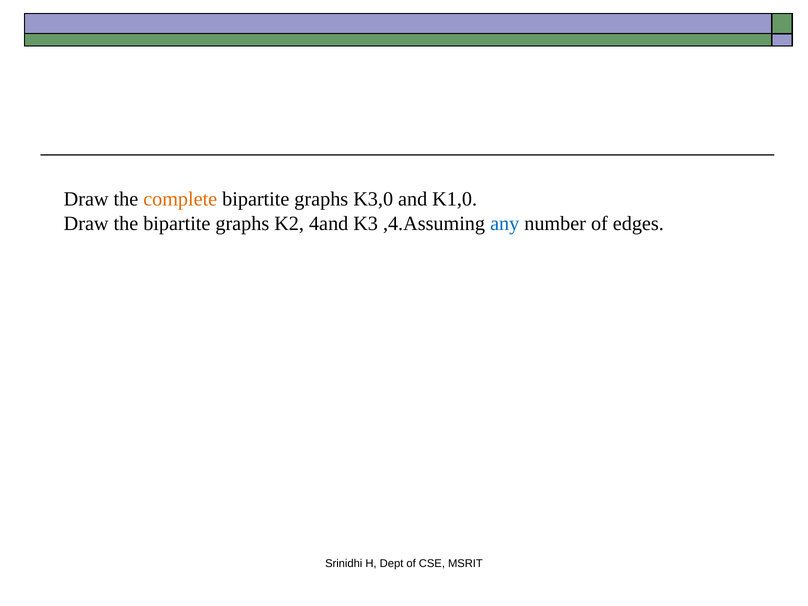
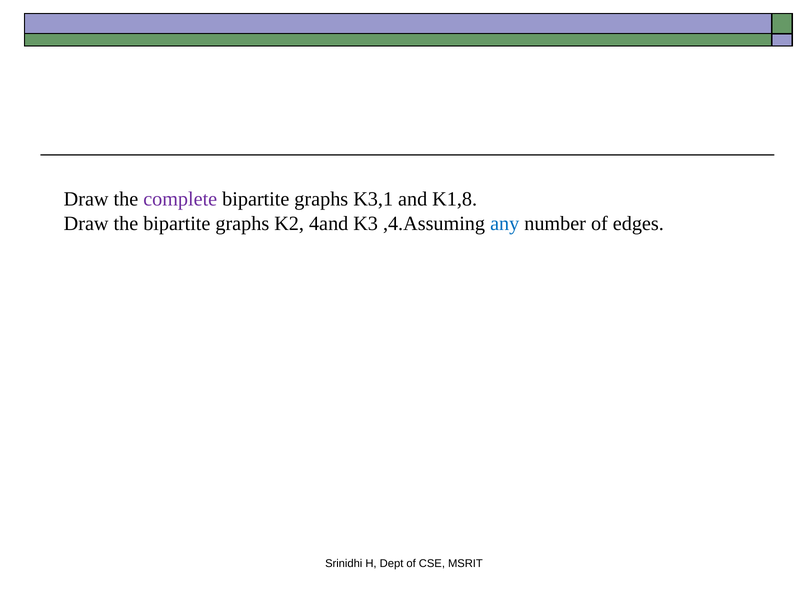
complete colour: orange -> purple (180, 199)
K3,0: K3,0 -> K3,1 (373, 199)
K1,0: K1,0 -> K1,8 (455, 199)
